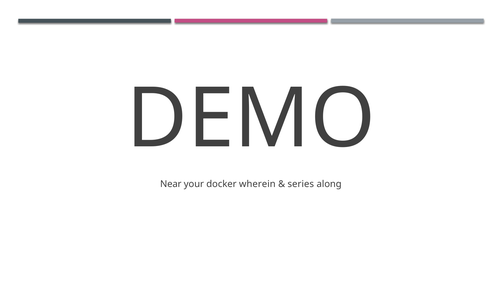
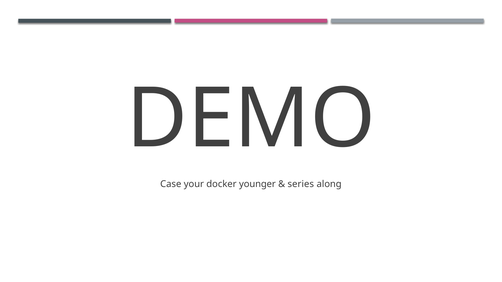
Near: Near -> Case (171, 184)
wherein: wherein -> younger (257, 184)
